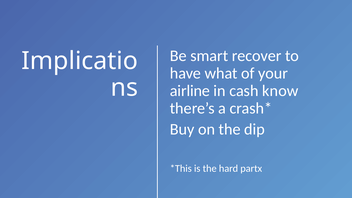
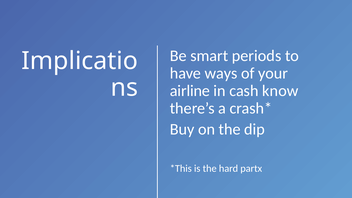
recover: recover -> periods (257, 56)
what: what -> ways (221, 73)
